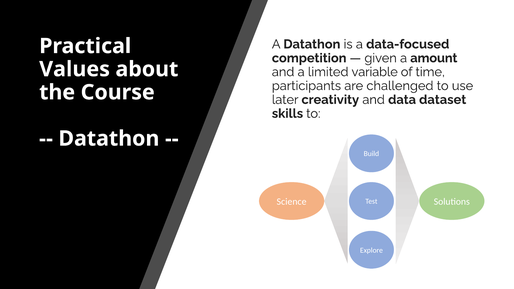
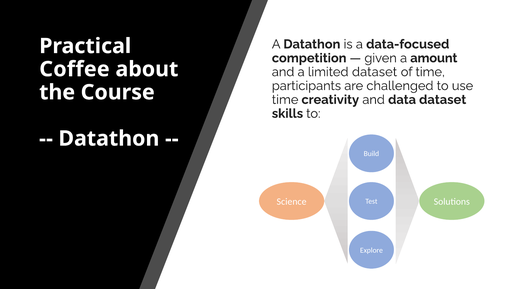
Values: Values -> Coffee (74, 69)
limited variable: variable -> dataset (375, 72)
later: later -> time (285, 100)
